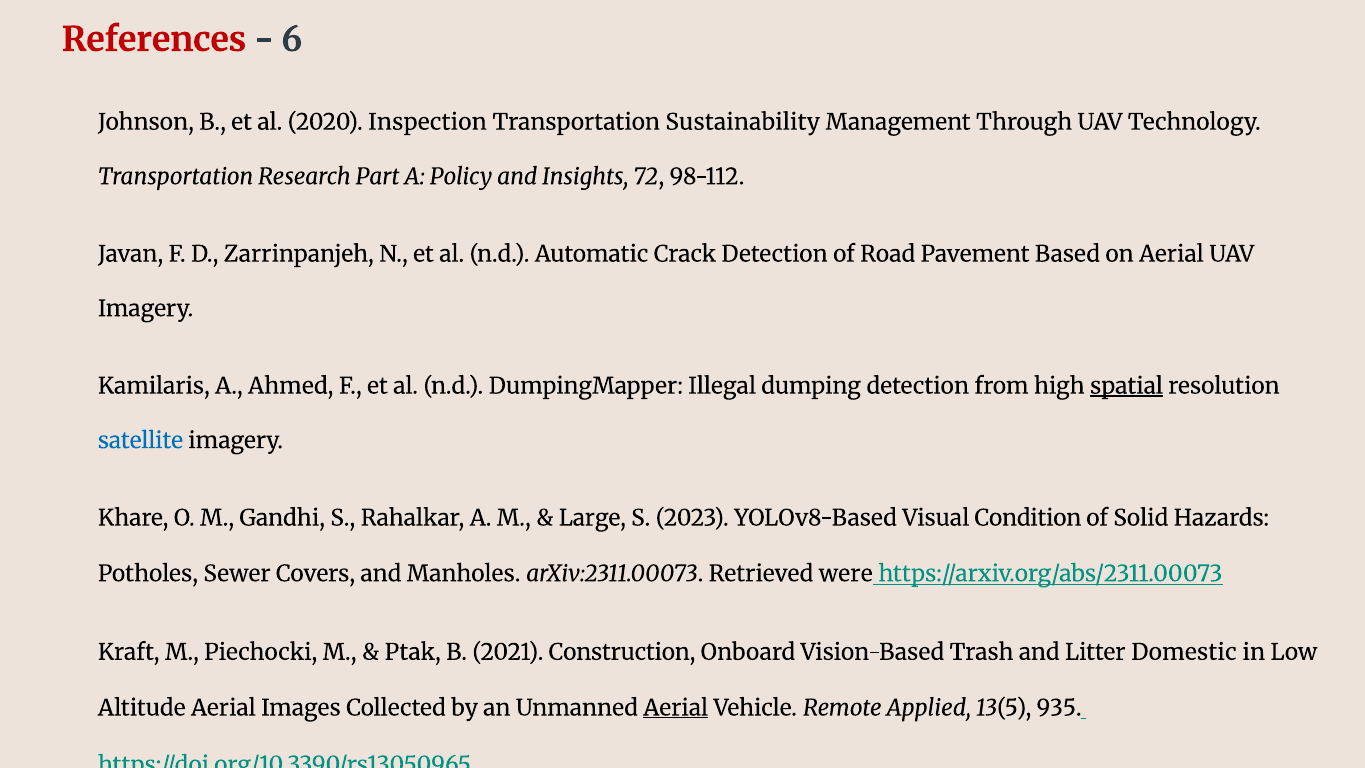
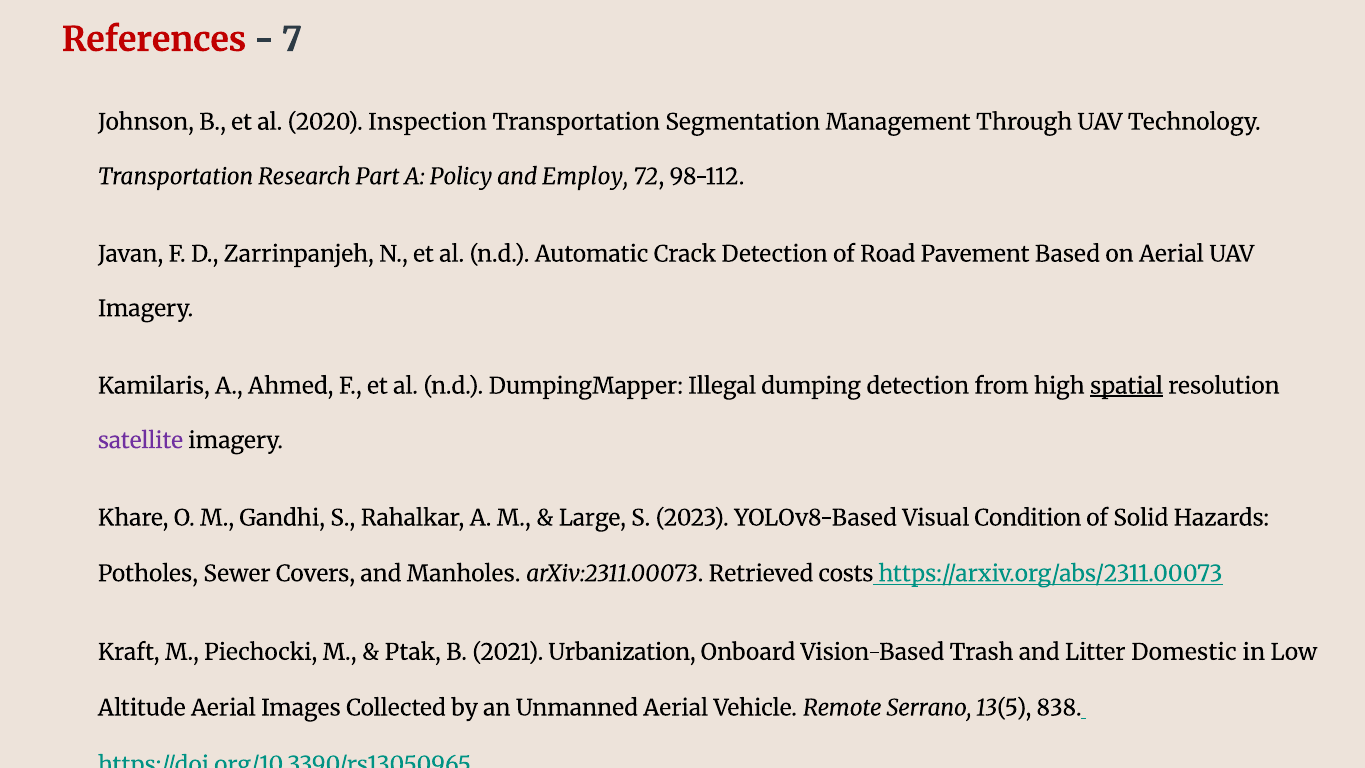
6: 6 -> 7 (292, 40)
Sustainability: Sustainability -> Segmentation (743, 122)
Insights: Insights -> Employ (585, 177)
satellite colour: blue -> purple (140, 441)
were: were -> costs (846, 574)
Construction: Construction -> Urbanization (622, 652)
Aerial underline: present -> none (676, 708)
Applied: Applied -> Serrano (929, 708)
935: 935 -> 838 (1059, 708)
